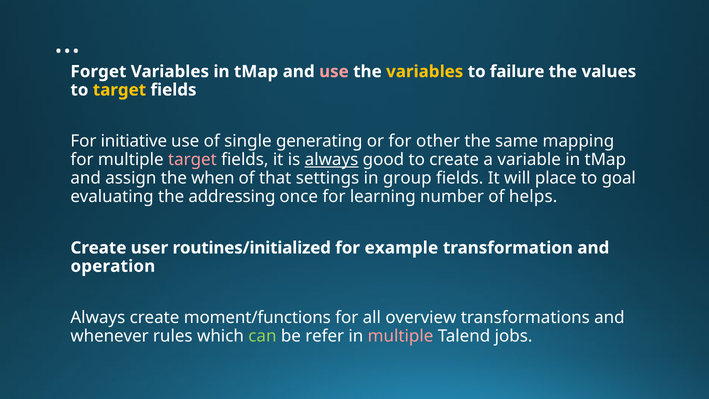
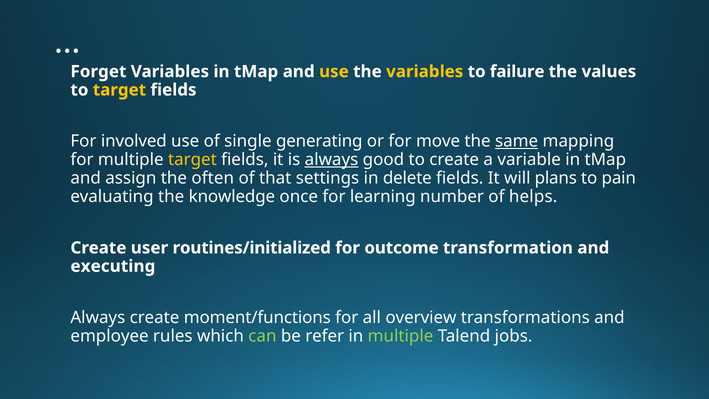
use colour: pink -> yellow (334, 72)
initiative: initiative -> involved (134, 141)
other: other -> move (438, 141)
same underline: none -> present (517, 141)
target colour: pink -> yellow (192, 160)
when: when -> often (213, 178)
group: group -> delete (407, 178)
place: place -> plans (556, 178)
goal: goal -> pain (619, 178)
addressing: addressing -> knowledge (232, 196)
example: example -> outcome (402, 248)
operation: operation -> executing (113, 266)
whenever: whenever -> employee (110, 336)
multiple colour: pink -> light green (401, 336)
